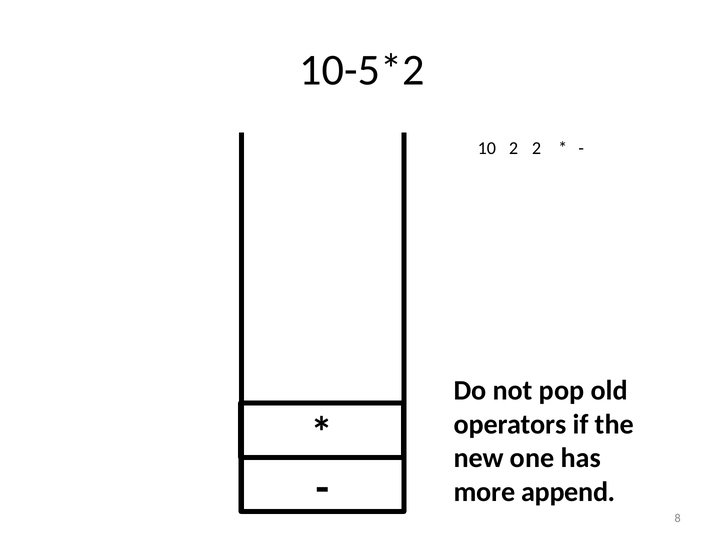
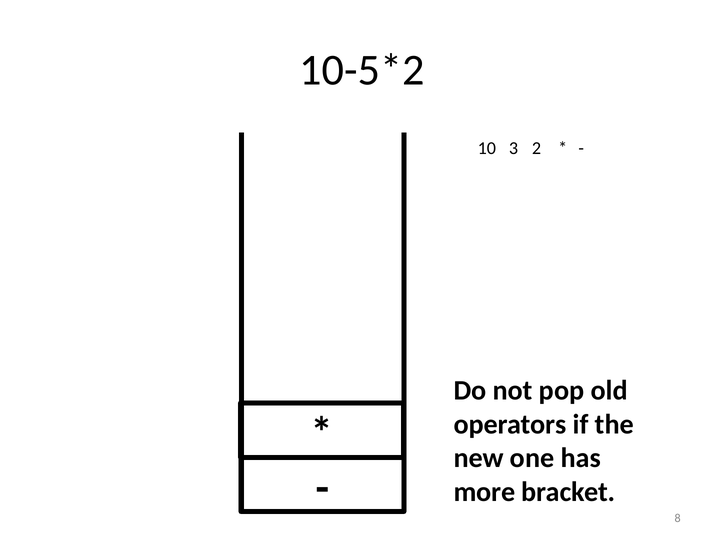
10 2: 2 -> 3 (513, 148)
append: append -> bracket (568, 492)
